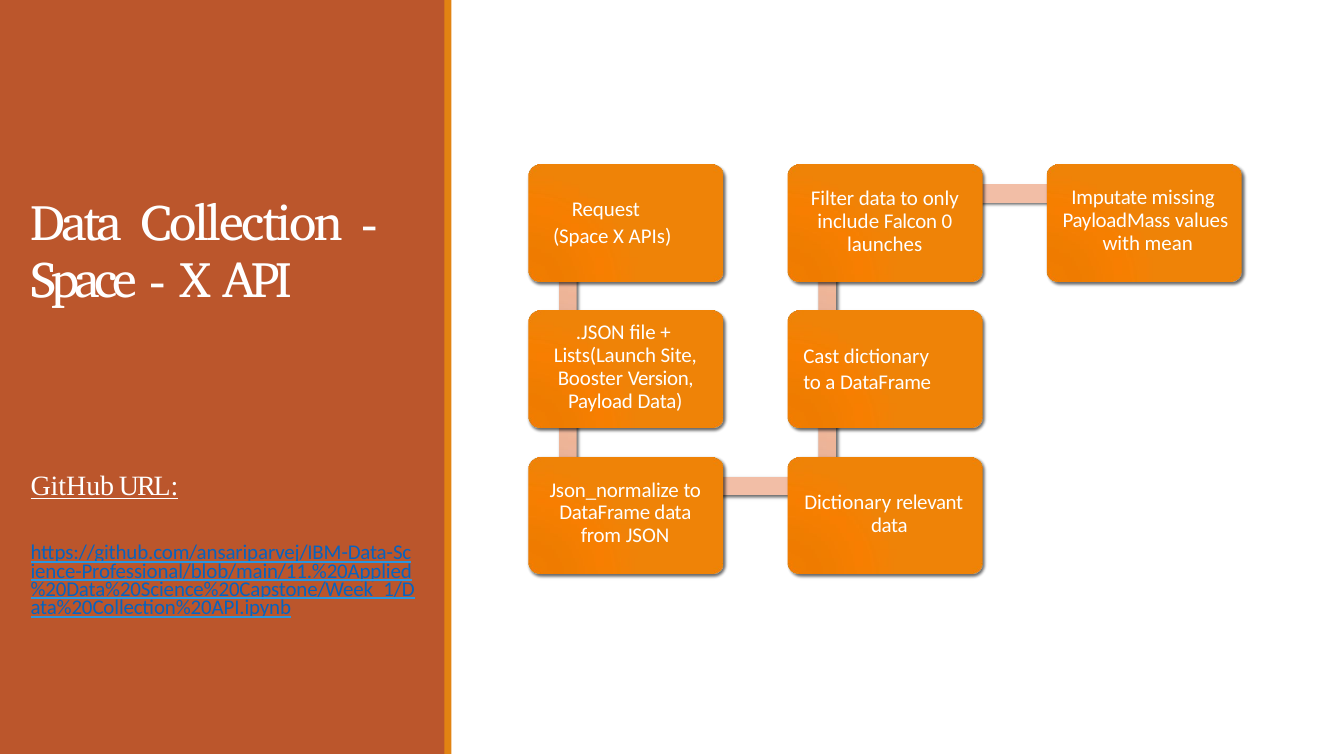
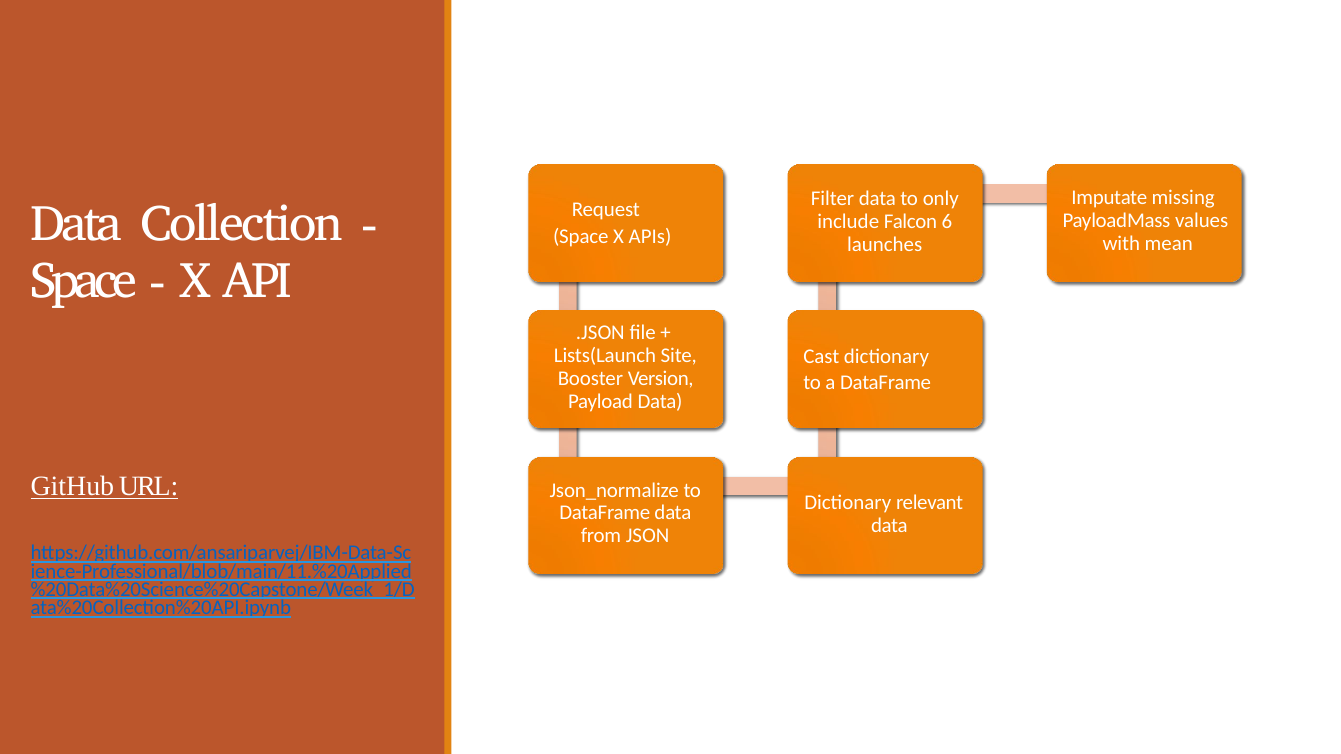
0: 0 -> 6 (947, 222)
